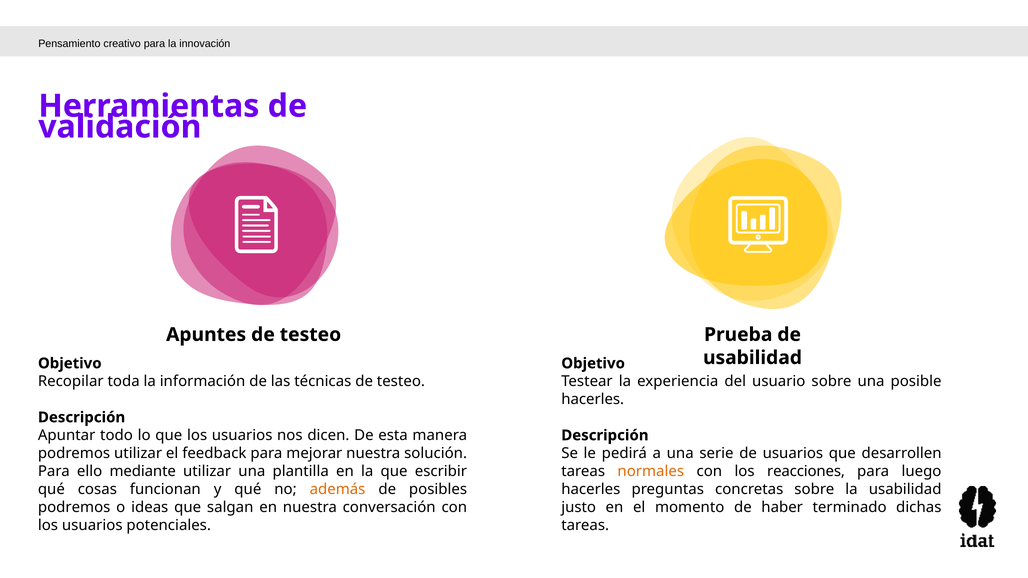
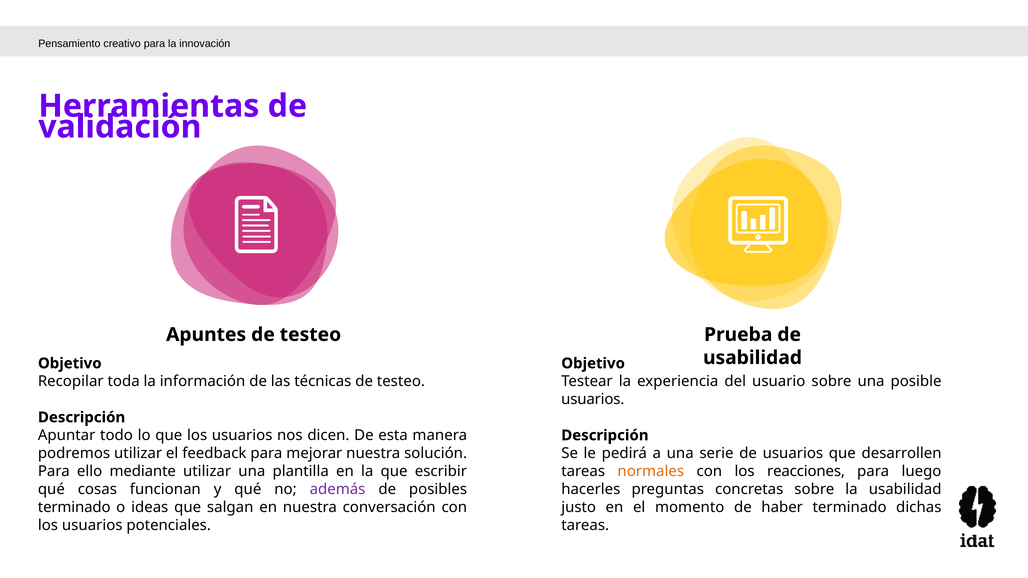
hacerles: hacerles -> usuarios (593, 400)
además colour: orange -> purple (338, 490)
podremos: podremos -> terminado (74, 508)
